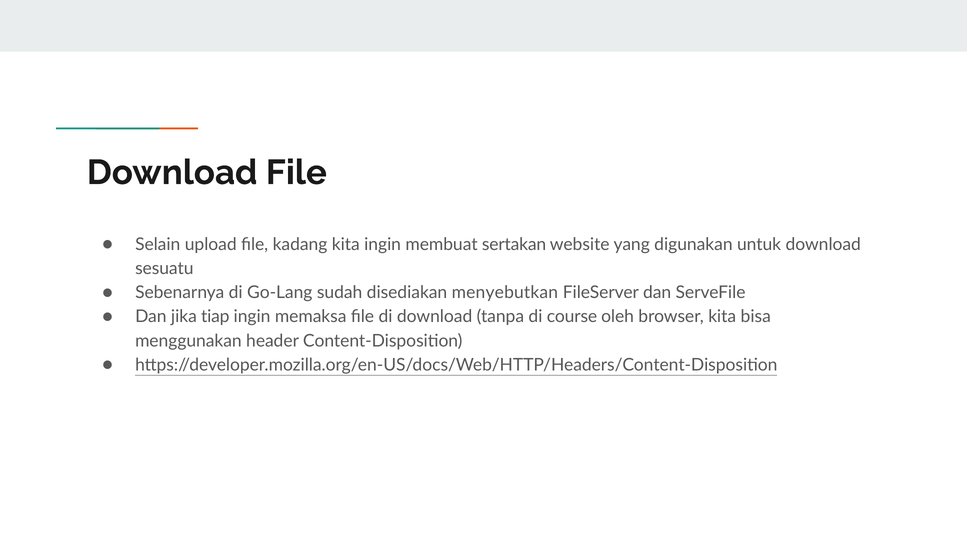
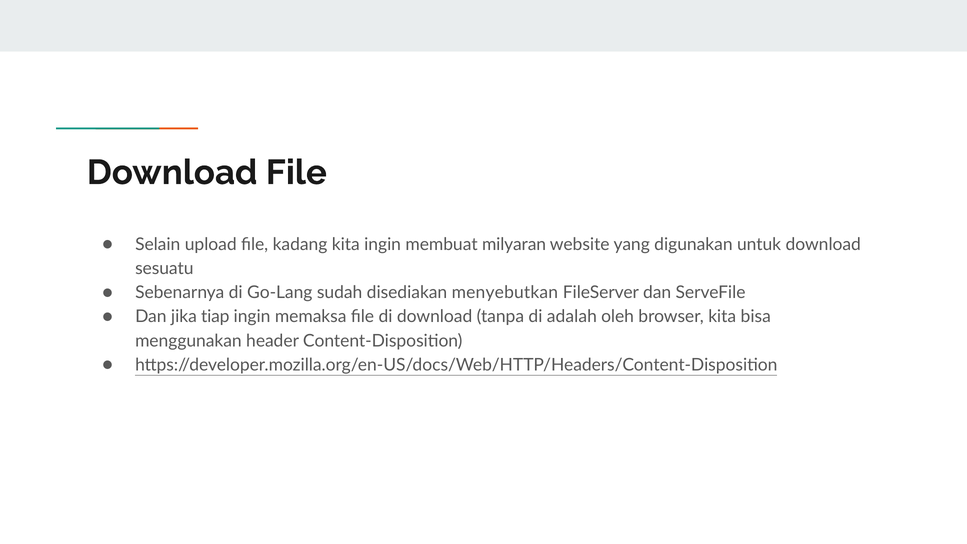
sertakan: sertakan -> milyaran (514, 244)
course: course -> adalah (572, 317)
